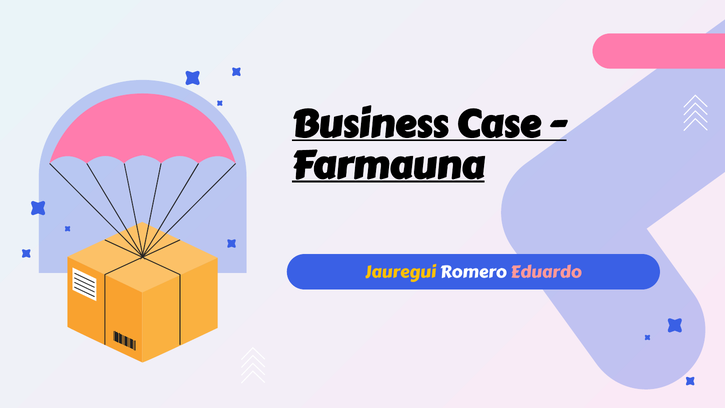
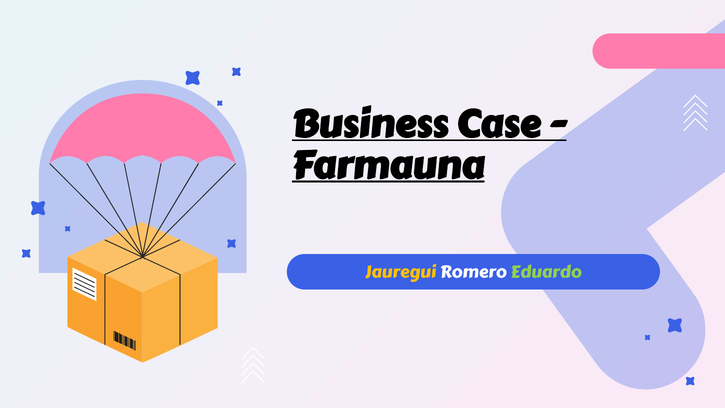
Eduardo colour: pink -> light green (546, 272)
